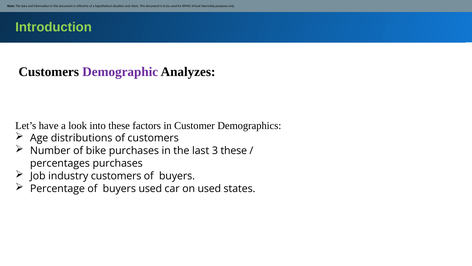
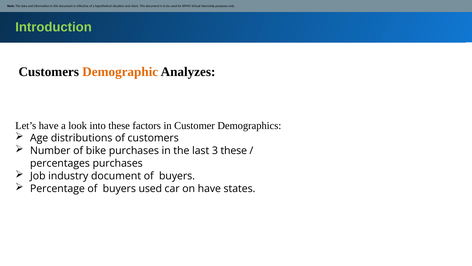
Demographic colour: purple -> orange (120, 72)
industry customers: customers -> document (116, 176)
on used: used -> have (209, 188)
